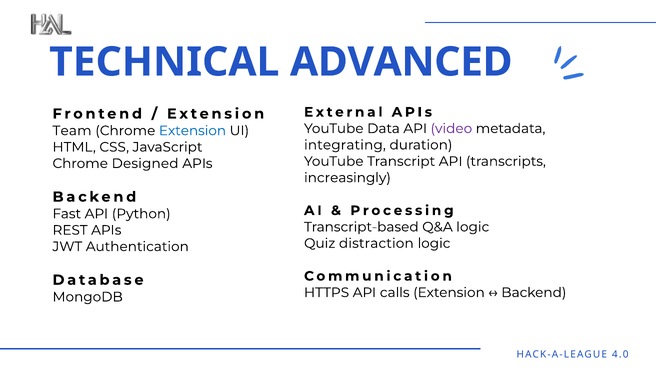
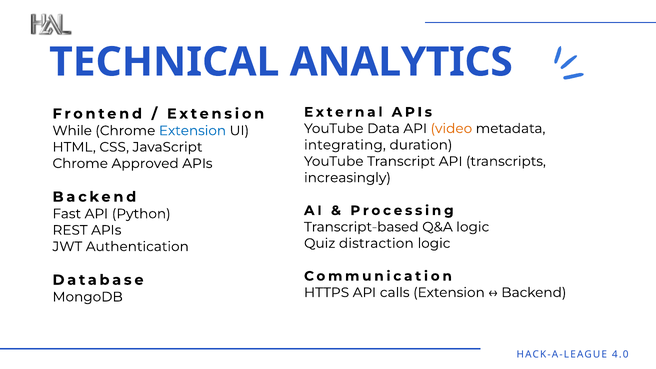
ADVANCED: ADVANCED -> ANALYTICS (401, 62)
video colour: purple -> orange (451, 129)
Team: Team -> While (72, 131)
Designed: Designed -> Approved (145, 163)
